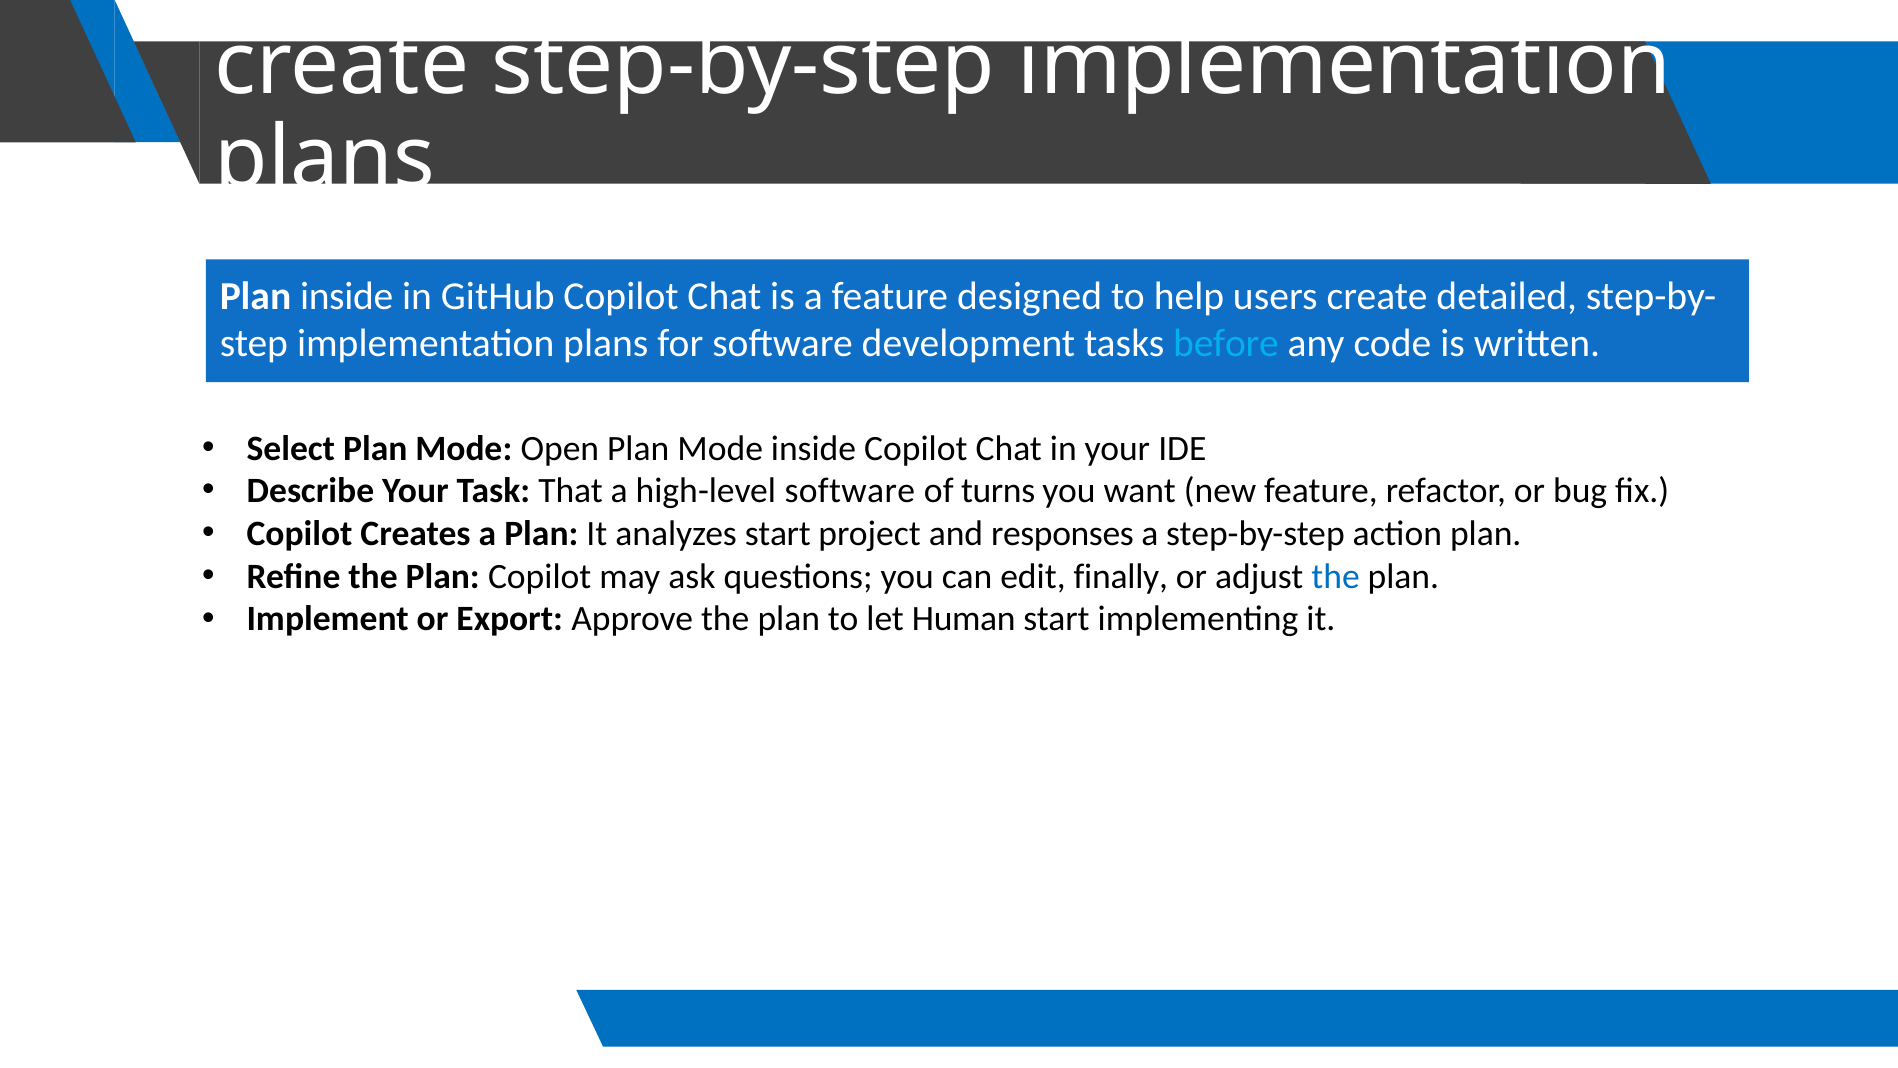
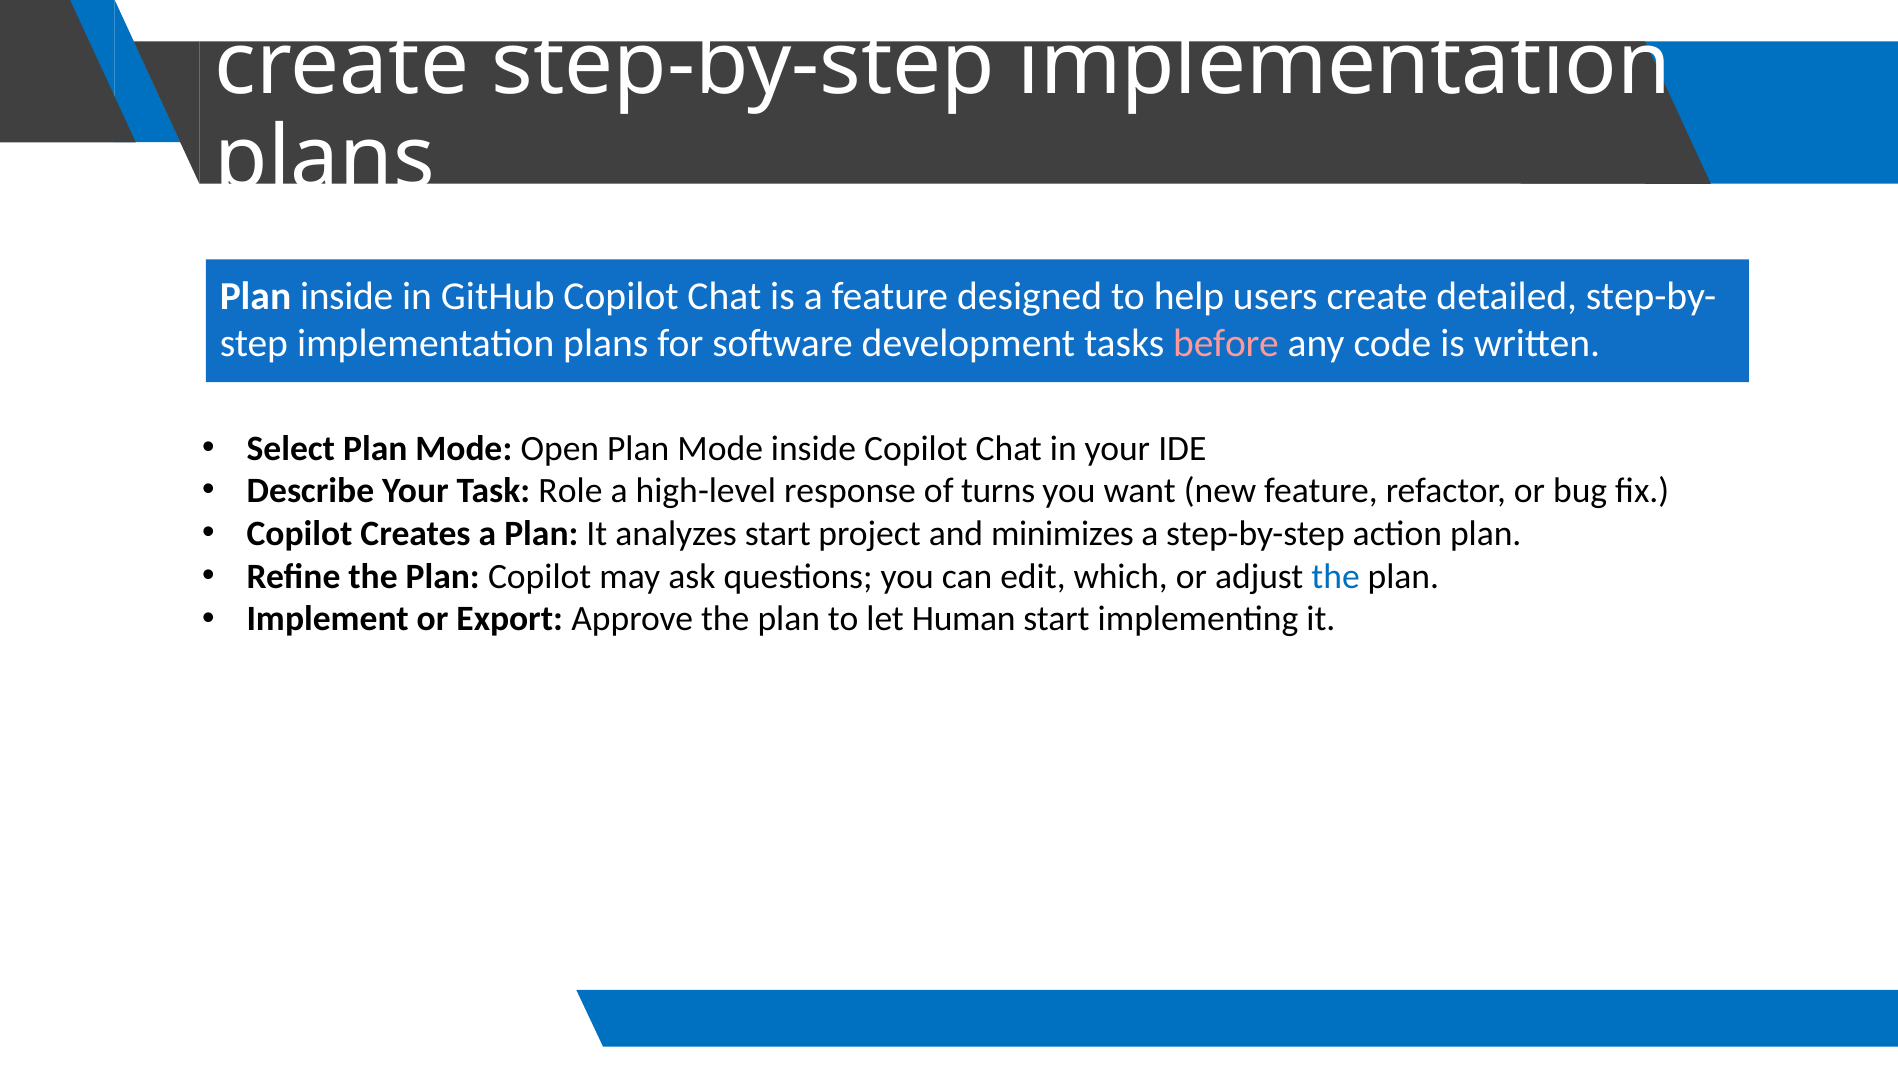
before colour: light blue -> pink (1226, 344)
That: That -> Role (571, 491)
high-level software: software -> response (850, 491)
responses: responses -> minimizes (1062, 534)
finally: finally -> which (1121, 576)
